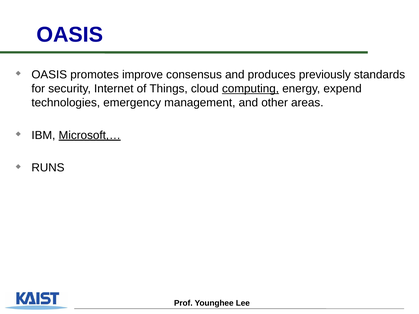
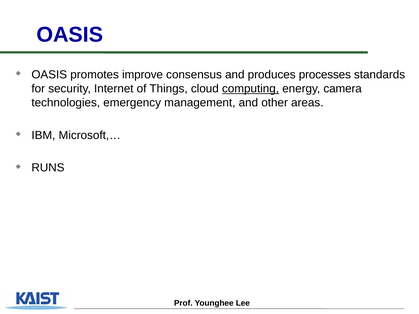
previously: previously -> processes (325, 75)
expend: expend -> camera (343, 89)
Microsoft,… underline: present -> none (90, 135)
